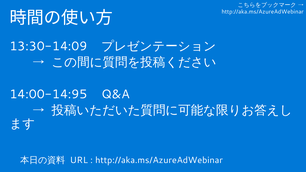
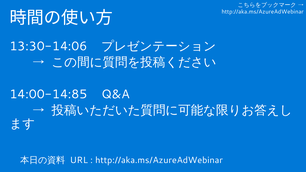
13:30-14:09: 13:30-14:09 -> 13:30-14:06 (48, 46)
14:00-14:95: 14:00-14:95 -> 14:00-14:85 (48, 94)
